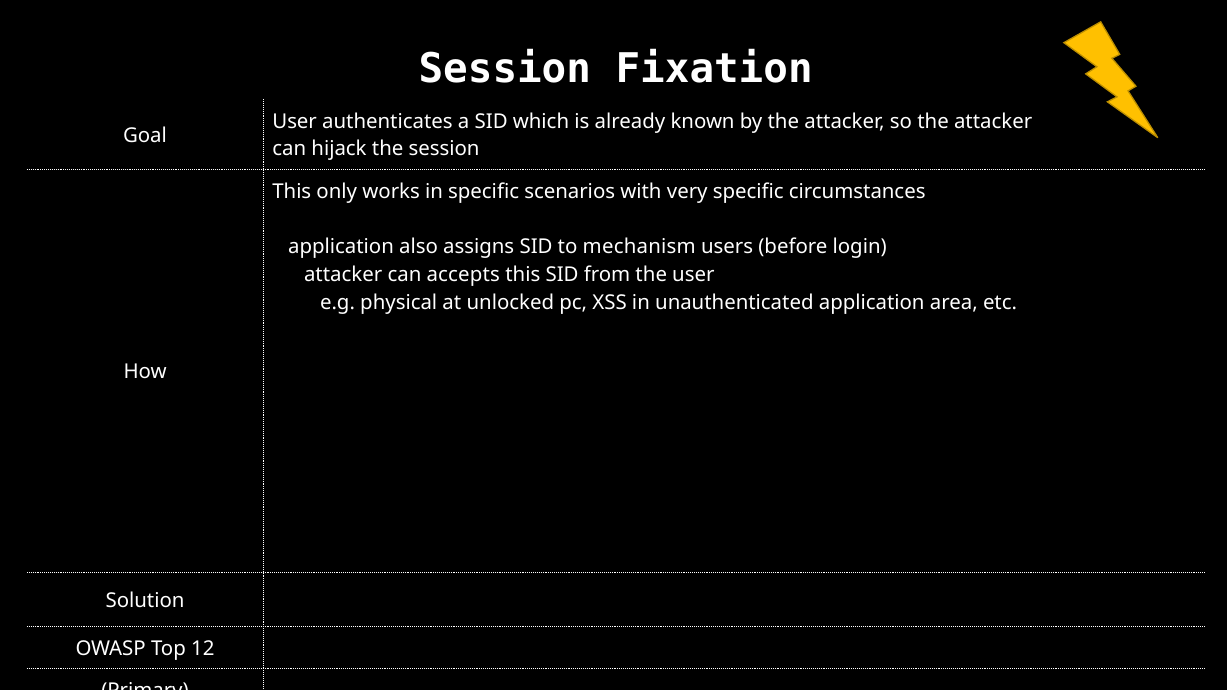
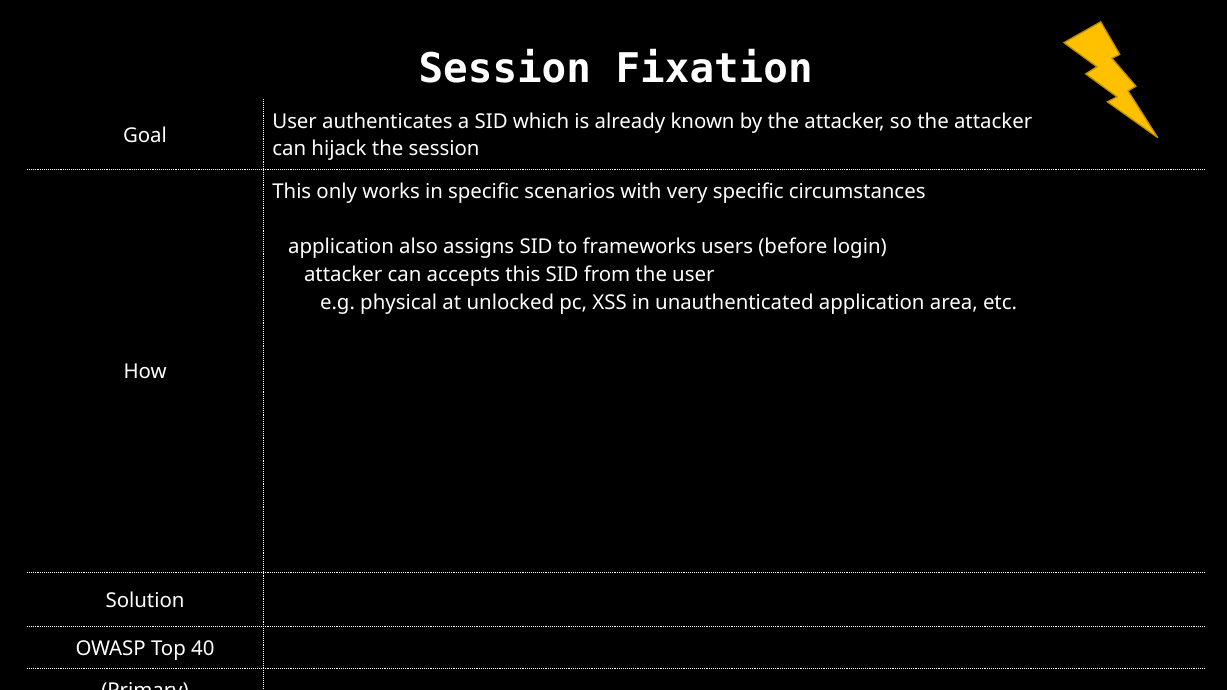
mechanism: mechanism -> frameworks (639, 247)
12: 12 -> 40 (203, 649)
